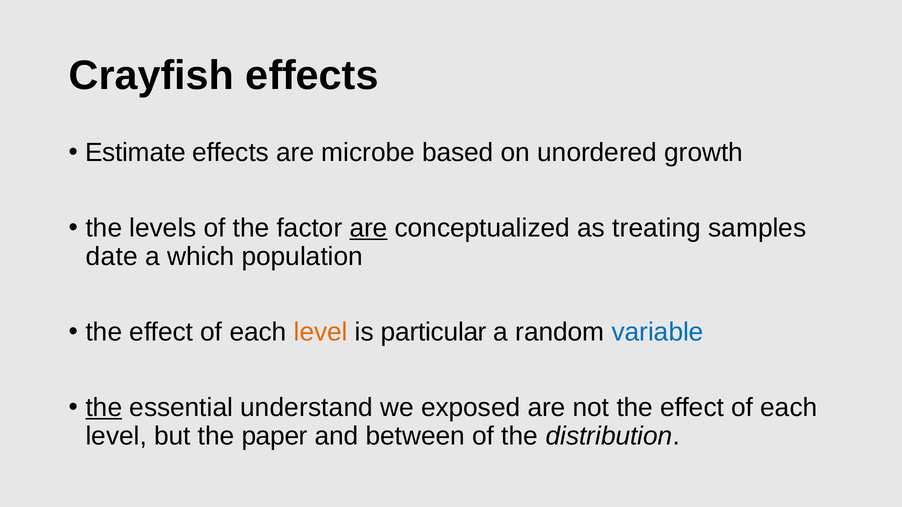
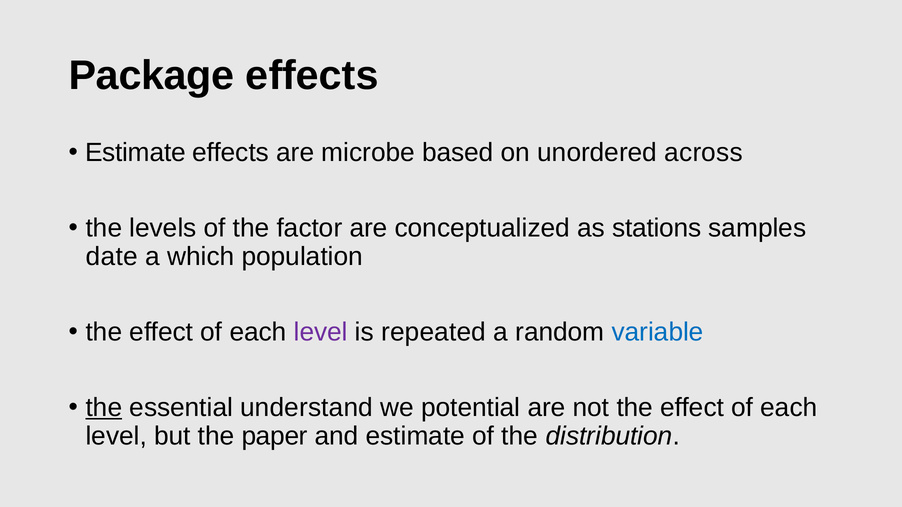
Crayfish: Crayfish -> Package (152, 76)
growth: growth -> across (704, 153)
are underline: present -> none (369, 228)
treating: treating -> stations (657, 228)
level colour: orange -> purple (321, 332)
particular: particular -> repeated (434, 332)
exposed: exposed -> potential (471, 408)
and between: between -> estimate (415, 436)
